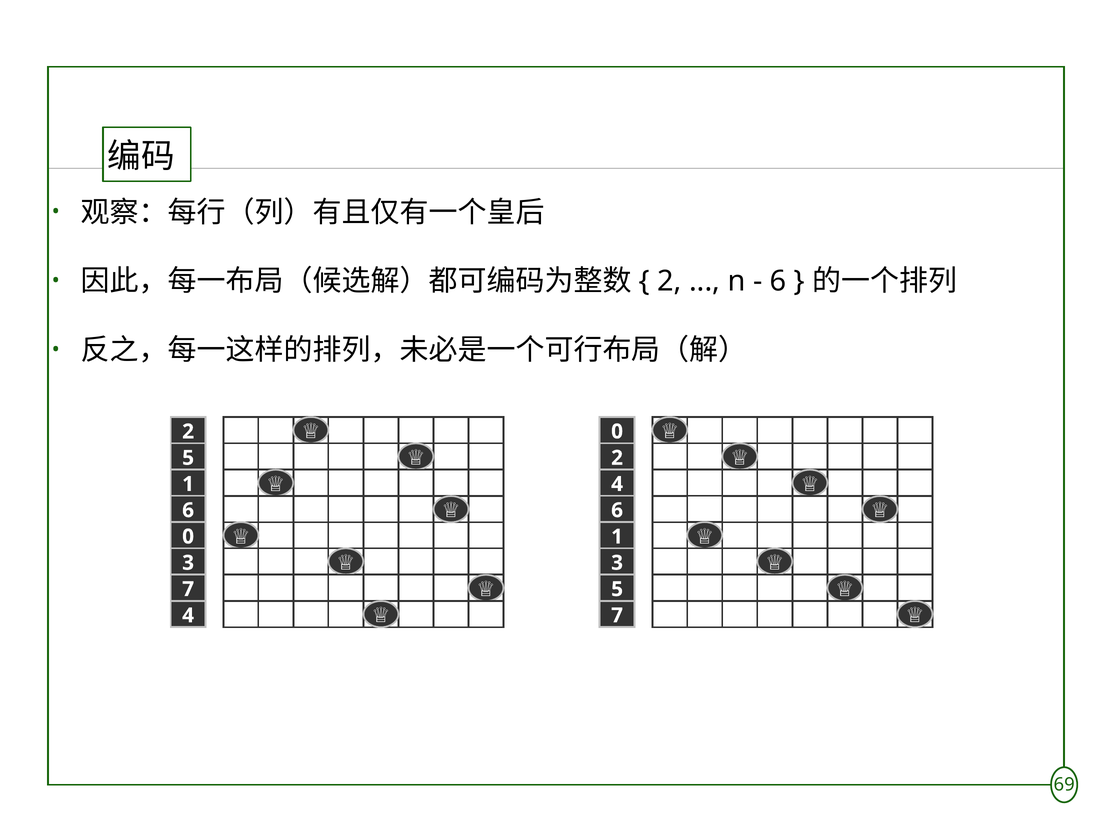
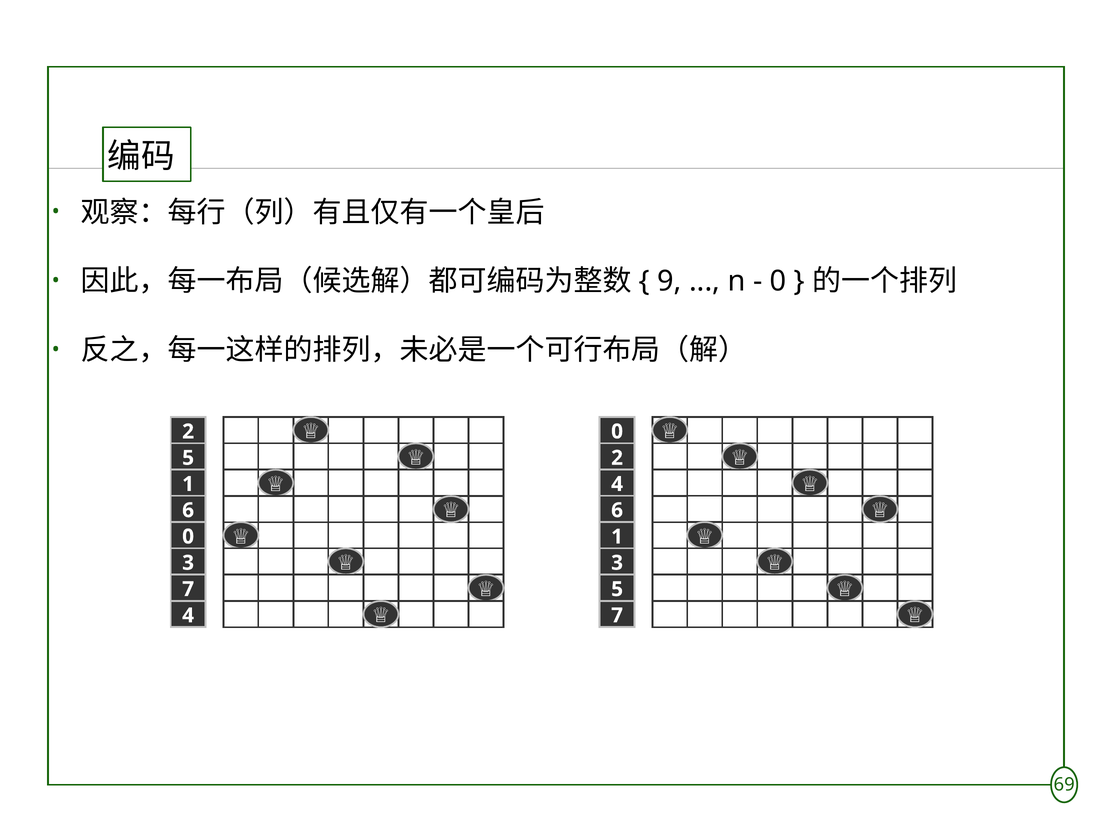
2: 2 -> 9 (669, 281)
6: 6 -> 0 (778, 281)
